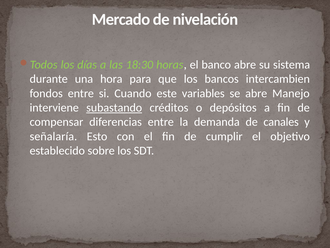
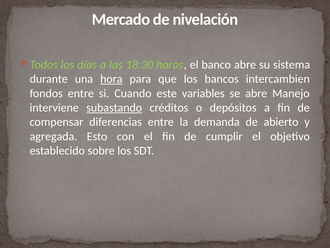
hora underline: none -> present (111, 79)
canales: canales -> abierto (281, 122)
señalaría: señalaría -> agregada (53, 136)
